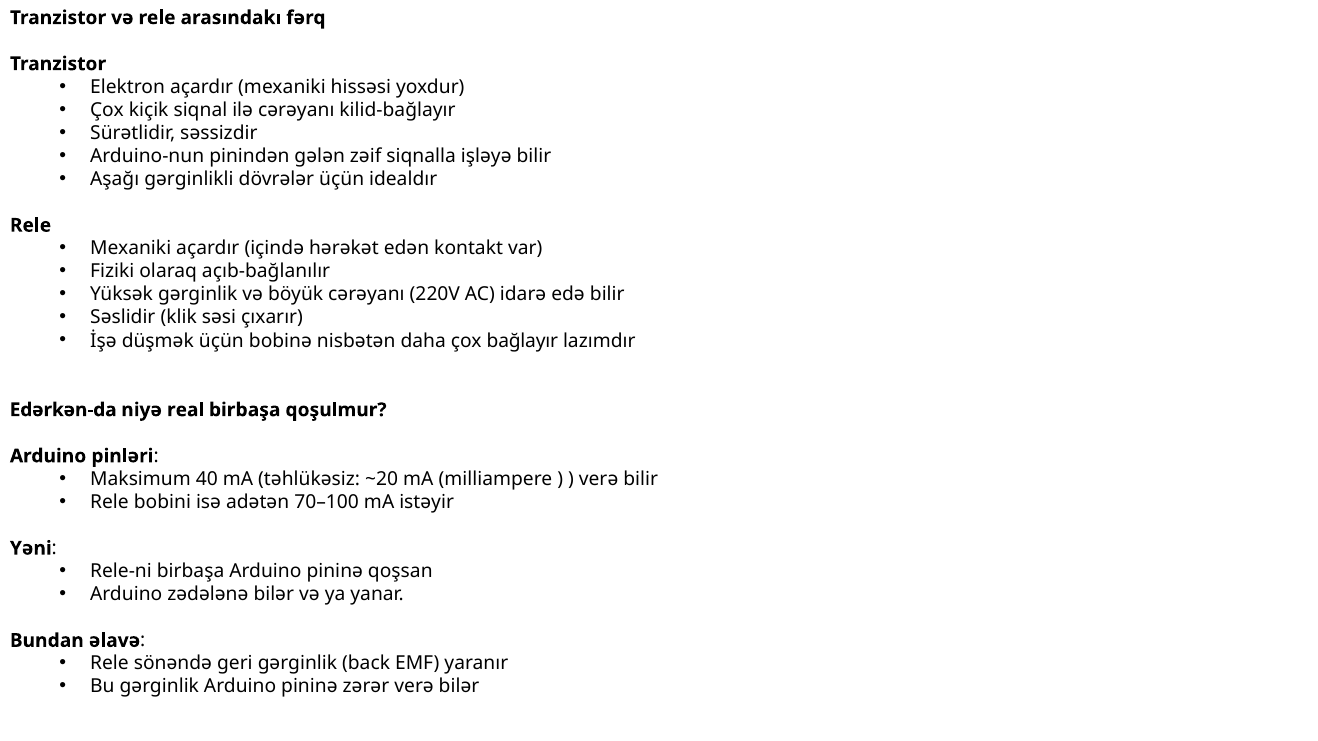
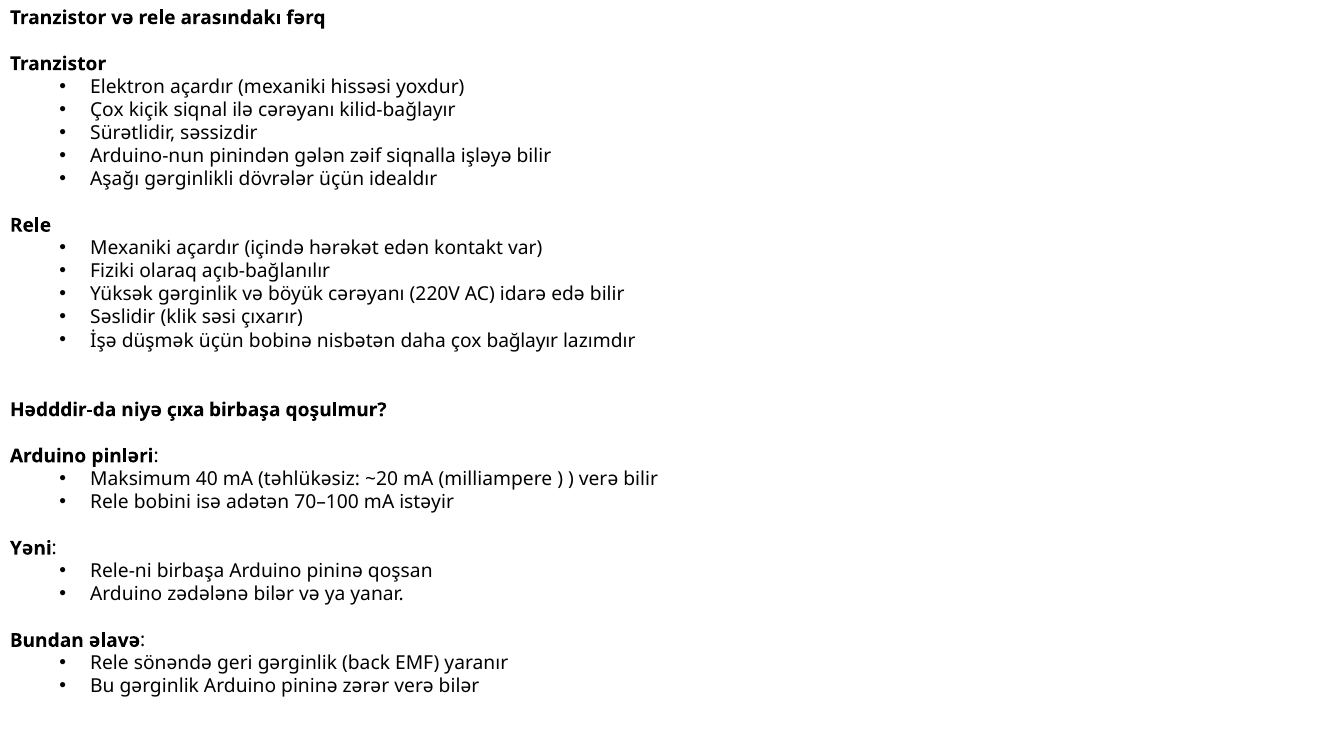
Edərkən-da: Edərkən-da -> Hədddir-da (63, 410)
real: real -> çıxa (186, 410)
